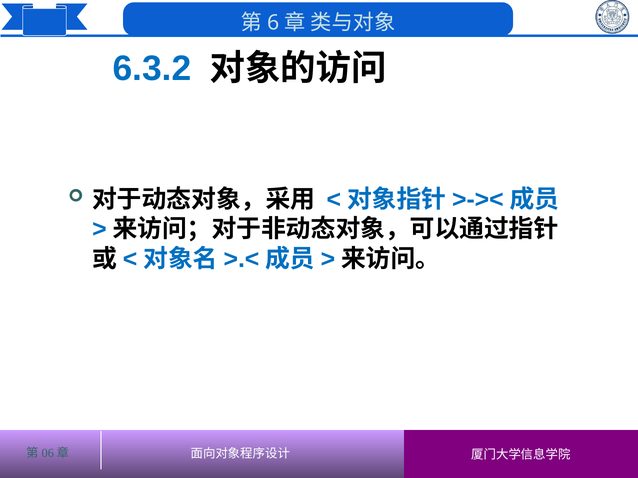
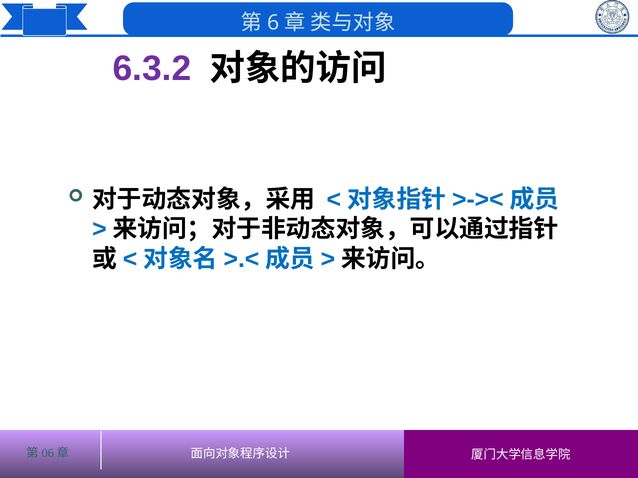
6.3.2 colour: blue -> purple (152, 69)
